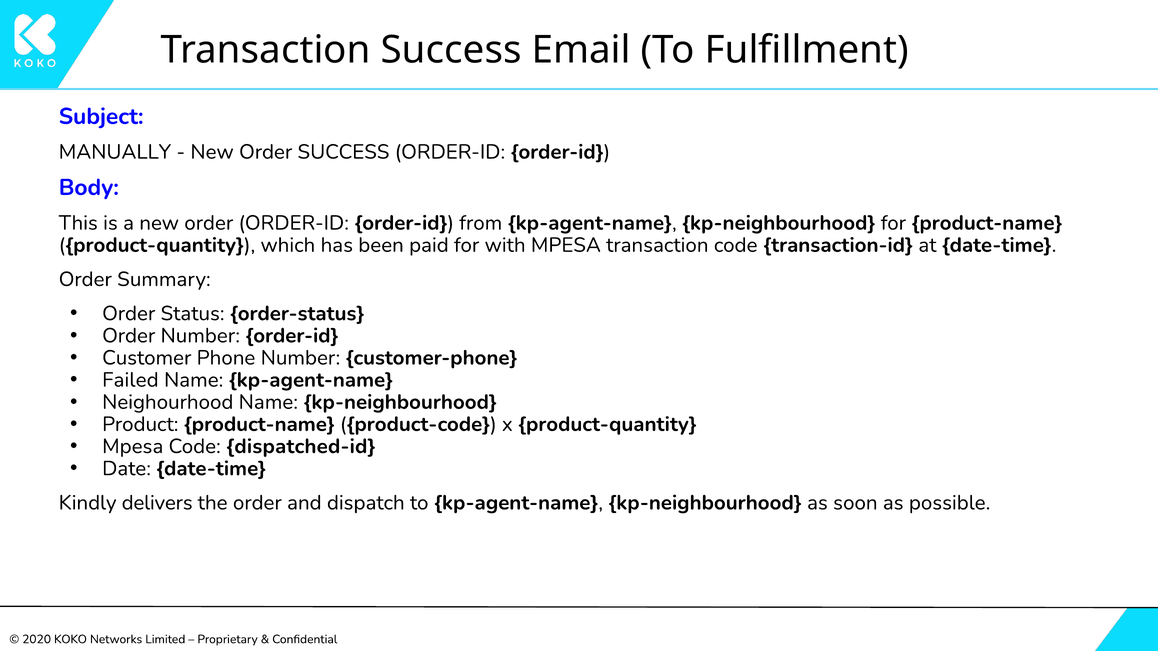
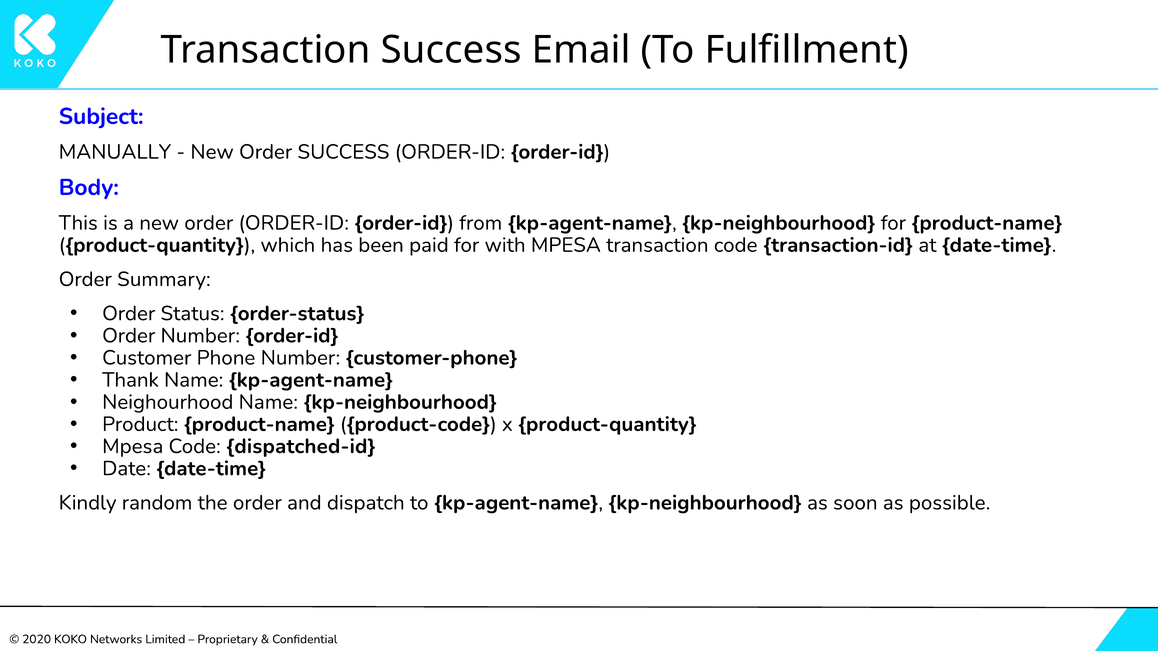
Failed: Failed -> Thank (130, 380)
delivers: delivers -> random (157, 503)
